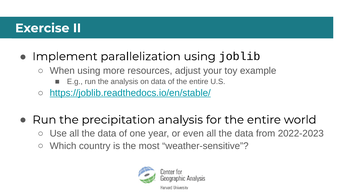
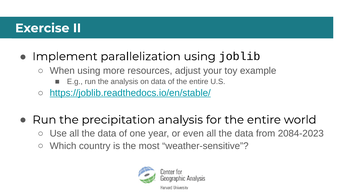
2022-2023: 2022-2023 -> 2084-2023 (301, 134)
